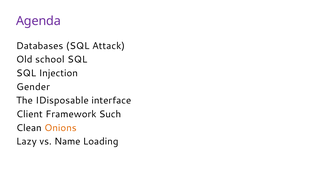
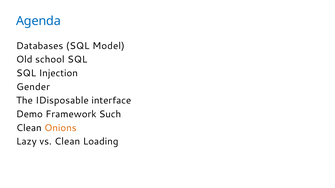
Agenda colour: purple -> blue (38, 21)
Attack: Attack -> Model (108, 46)
Client: Client -> Demo (29, 114)
vs Name: Name -> Clean (67, 142)
